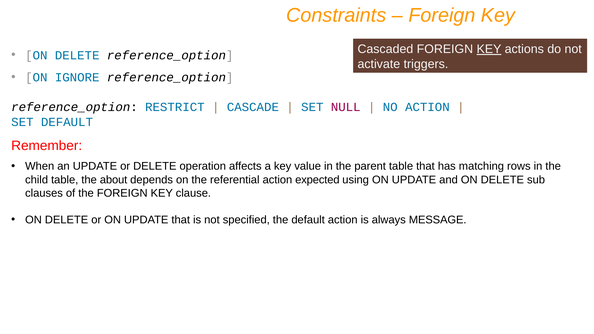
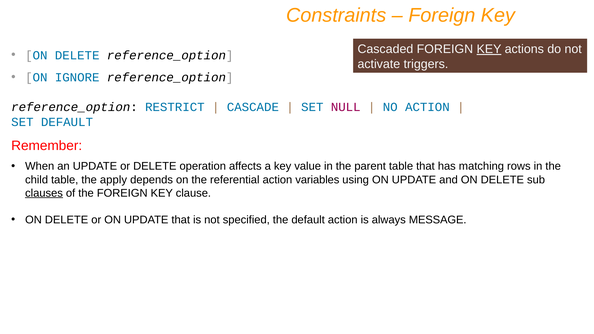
about: about -> apply (113, 180)
expected: expected -> variables (317, 180)
clauses underline: none -> present (44, 193)
